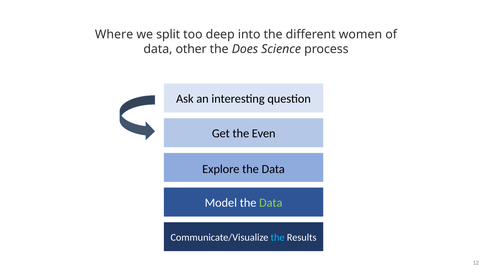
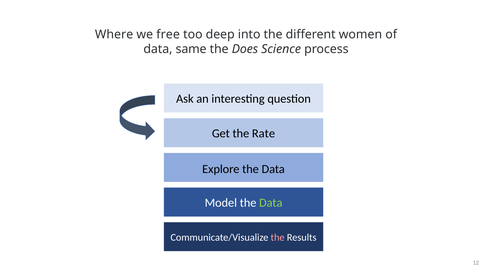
split: split -> free (168, 34)
other: other -> same (191, 49)
Even: Even -> Rate (264, 134)
the colour: light blue -> pink (278, 237)
